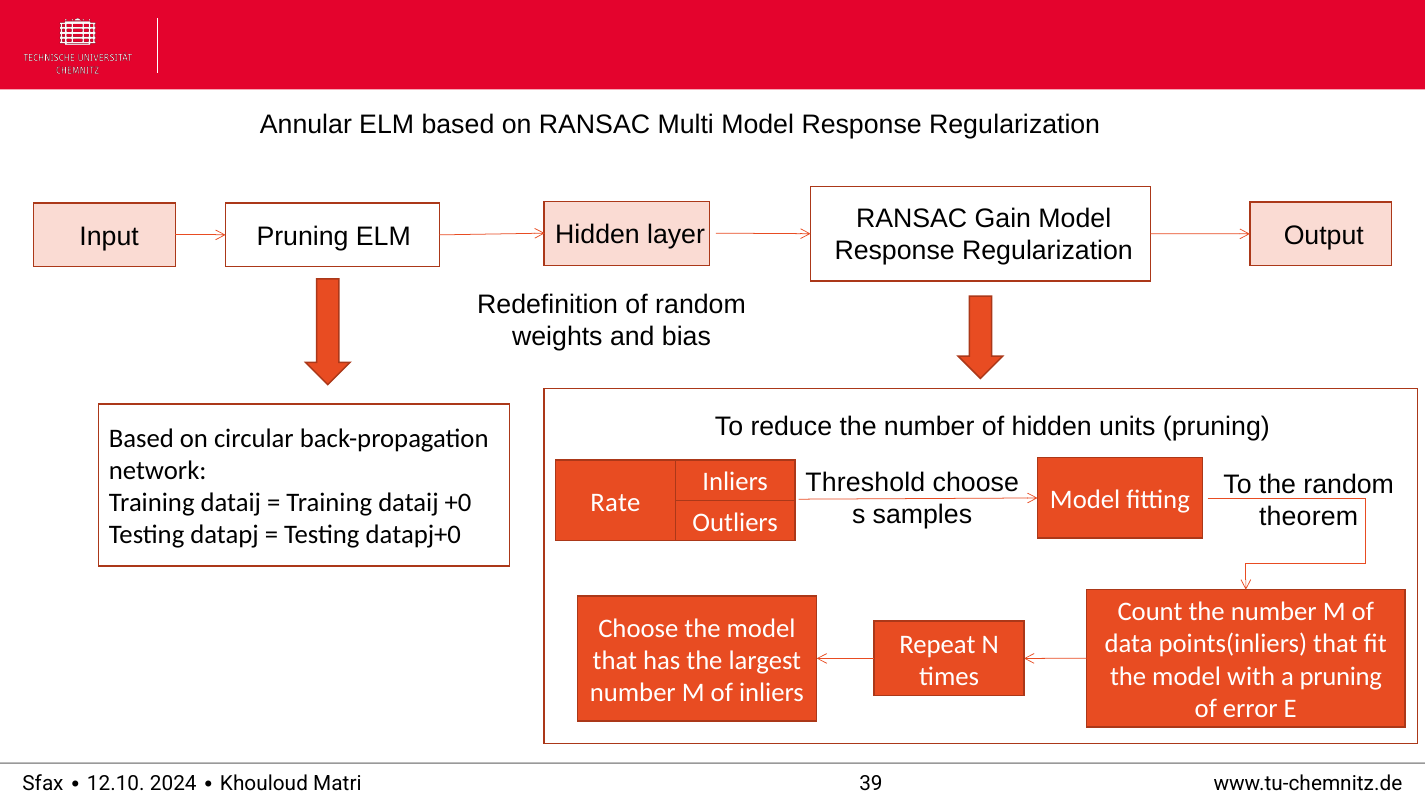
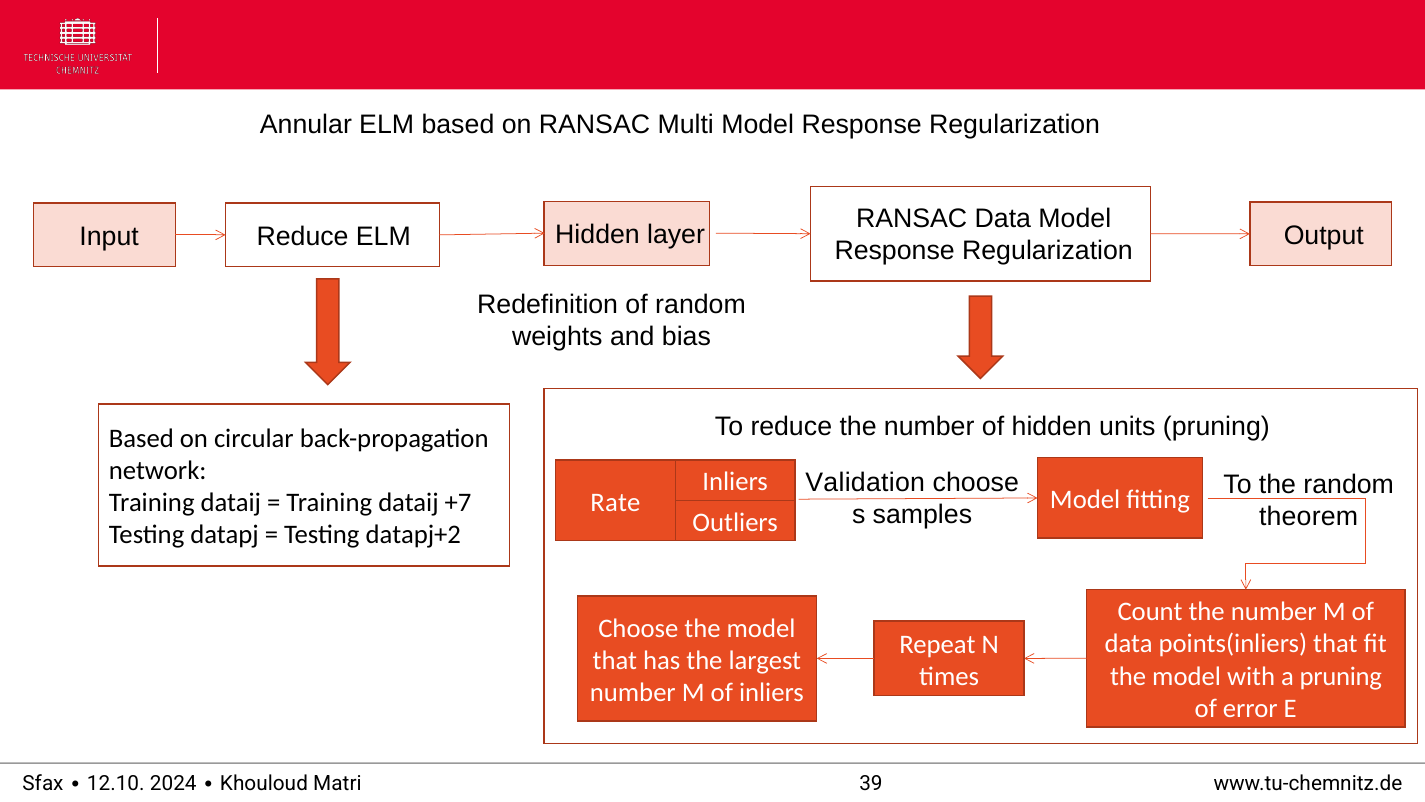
RANSAC Gain: Gain -> Data (1003, 219)
Pruning: Pruning -> Reduce (303, 236)
Threshold: Threshold -> Validation (865, 482)
+0: +0 -> +7 (458, 502)
datapj+0: datapj+0 -> datapj+2 (413, 535)
